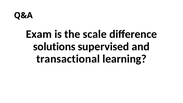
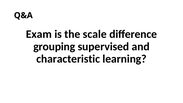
solutions: solutions -> grouping (54, 47)
transactional: transactional -> characteristic (68, 59)
